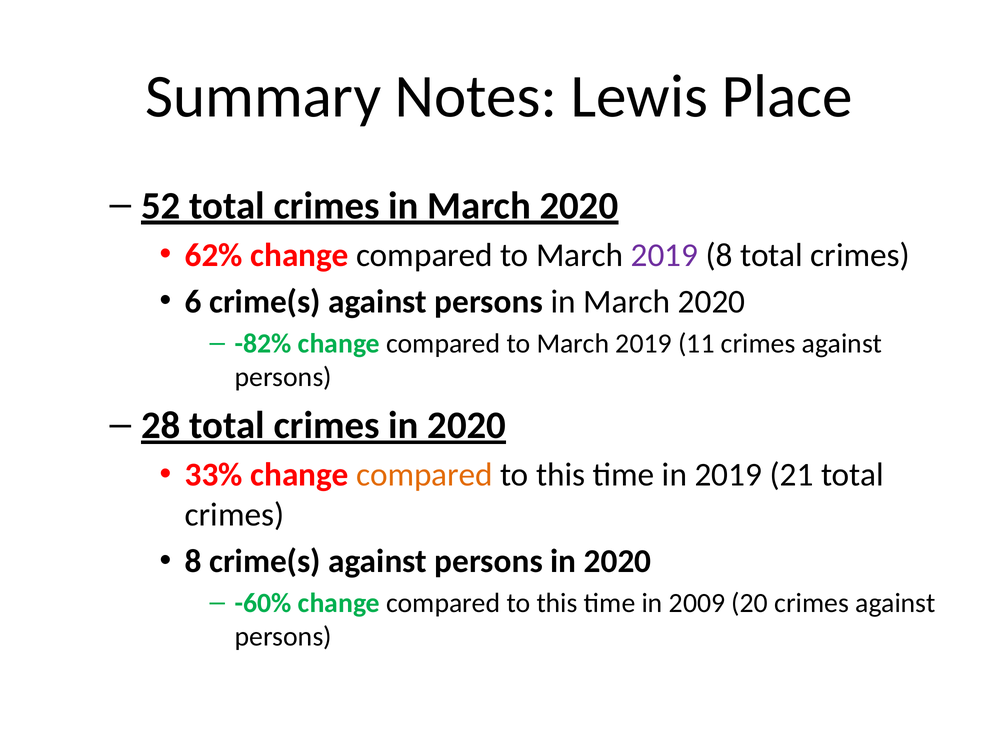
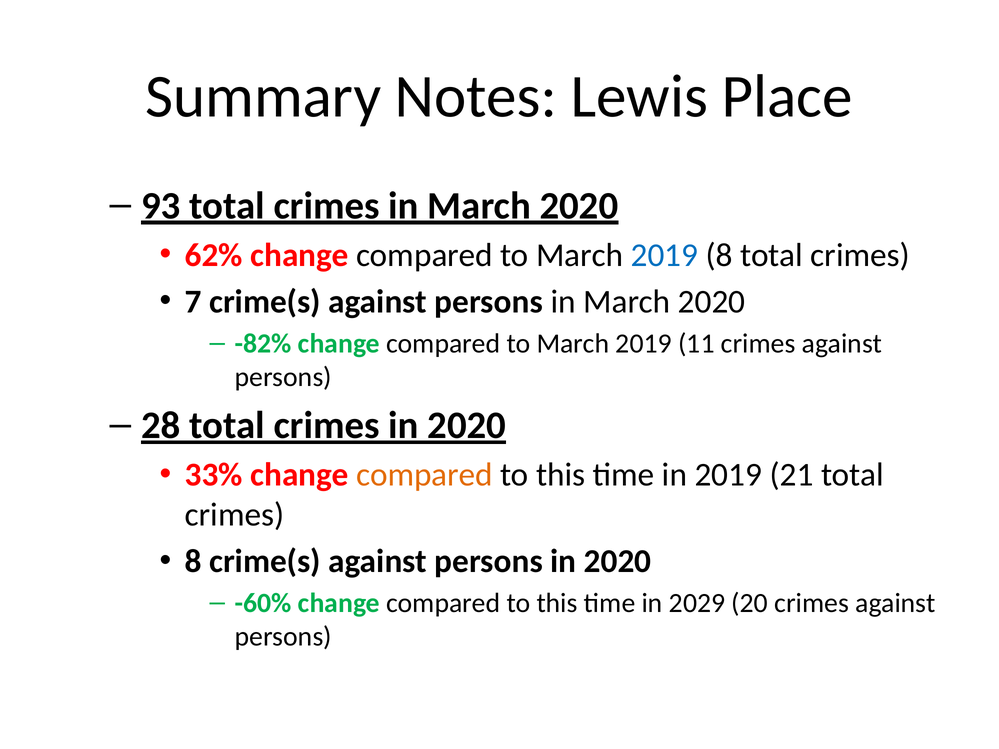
52: 52 -> 93 (161, 206)
2019 colour: purple -> blue (664, 255)
6: 6 -> 7 (193, 302)
2009: 2009 -> 2029 (697, 603)
